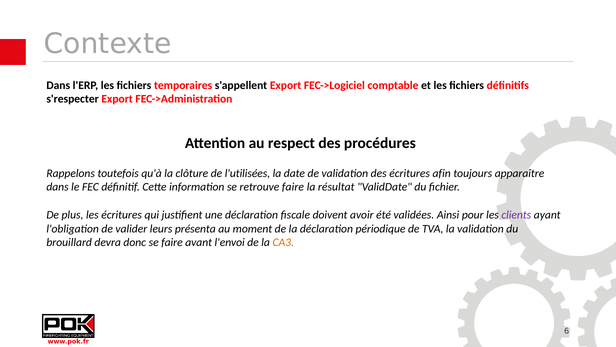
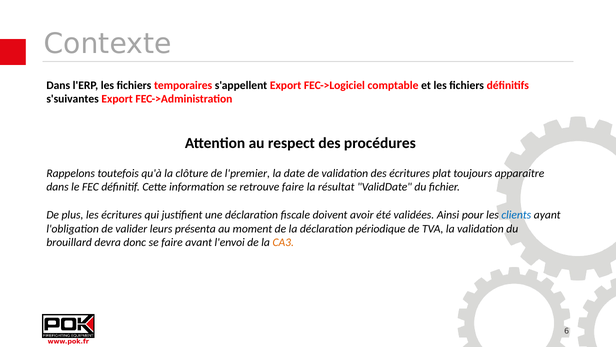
s'respecter: s'respecter -> s'suivantes (73, 99)
l'utilisées: l'utilisées -> l'premier (247, 173)
afin: afin -> plat (442, 173)
clients colour: purple -> blue (516, 215)
